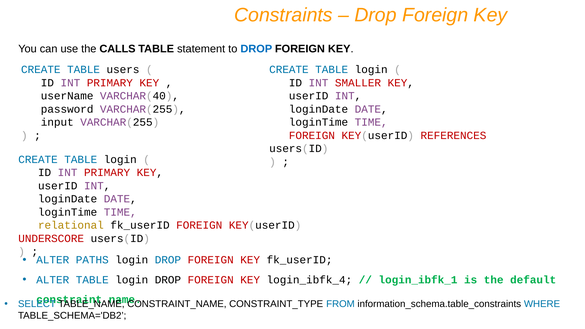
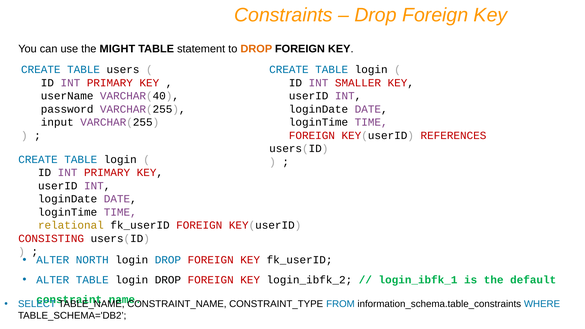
CALLS: CALLS -> MIGHT (117, 49)
DROP colour: blue -> orange (256, 49)
UNDERSCORE: UNDERSCORE -> CONSISTING (51, 238)
PATHS: PATHS -> NORTH (92, 260)
login_ibfk_4: login_ibfk_4 -> login_ibfk_2 (309, 280)
